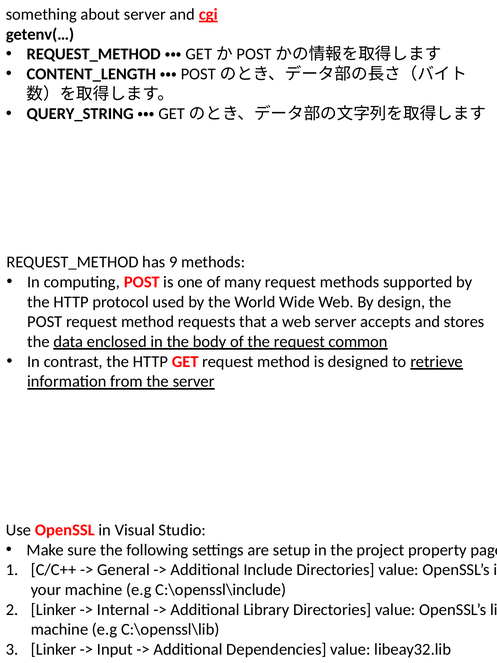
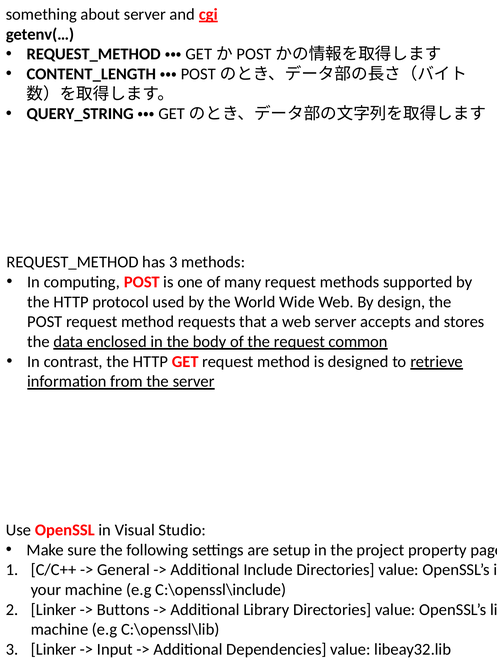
has 9: 9 -> 3 (173, 262)
Internal: Internal -> Buttons (123, 609)
